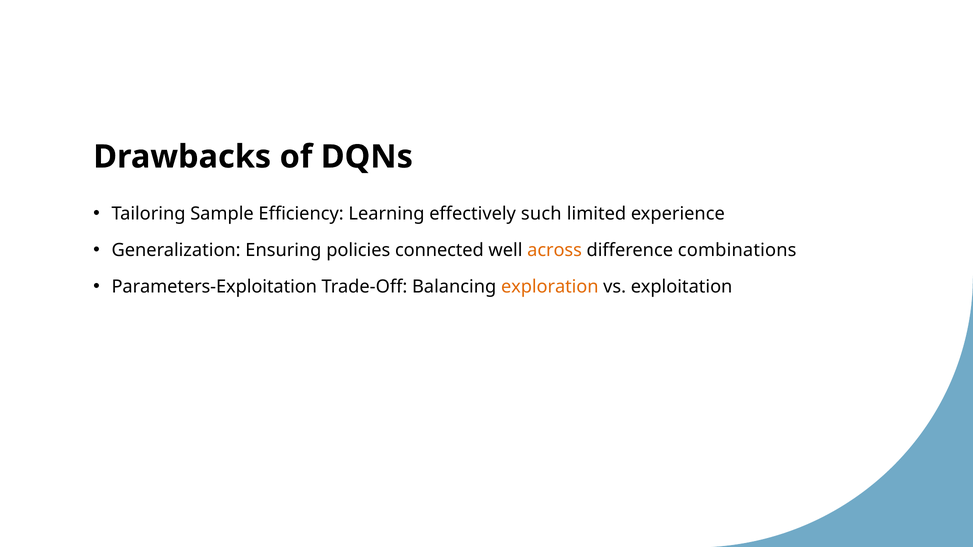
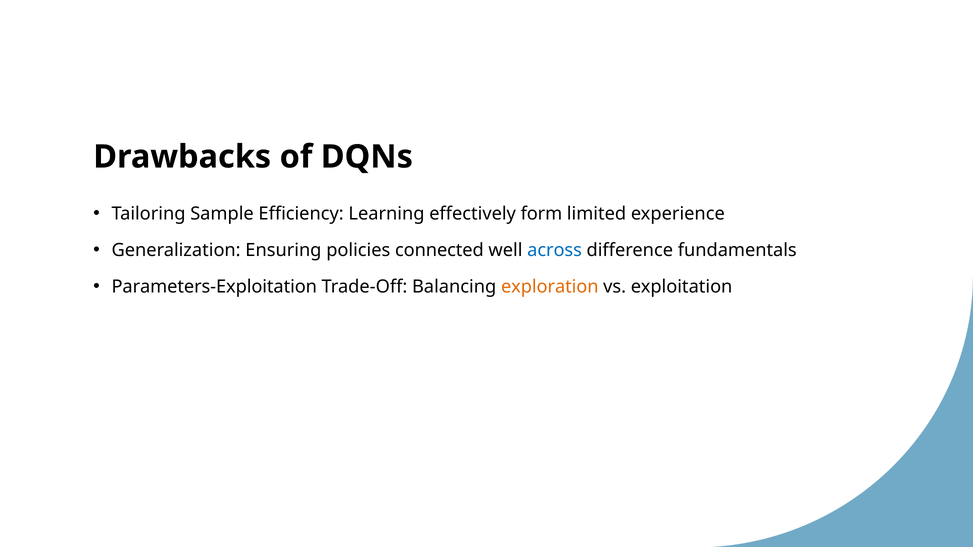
such: such -> form (541, 214)
across colour: orange -> blue (555, 250)
combinations: combinations -> fundamentals (737, 250)
